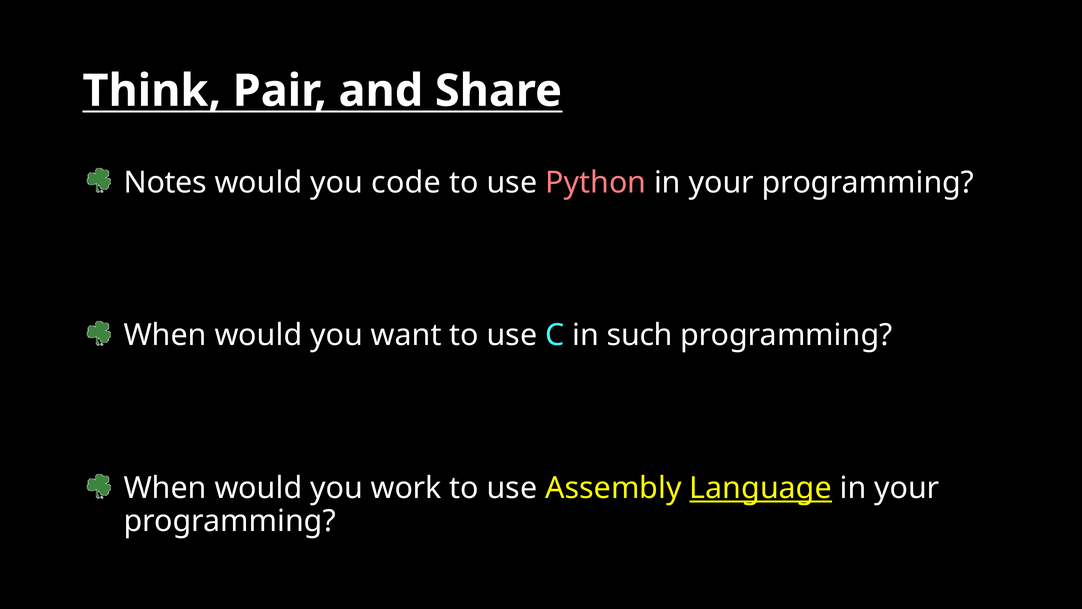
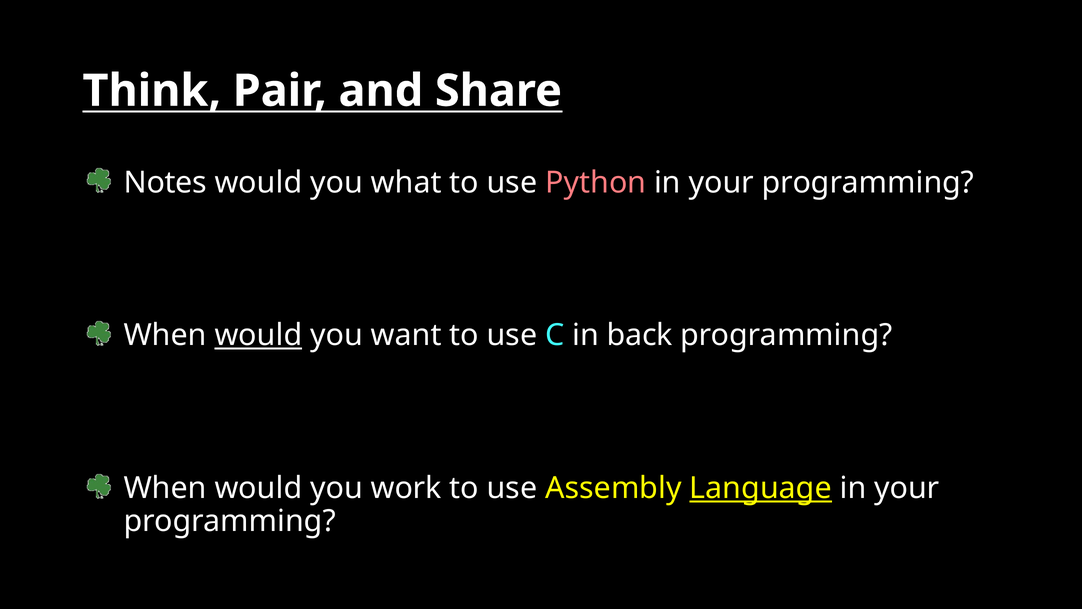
code: code -> what (406, 182)
would underline: none -> present (258, 335)
such: such -> back (640, 335)
